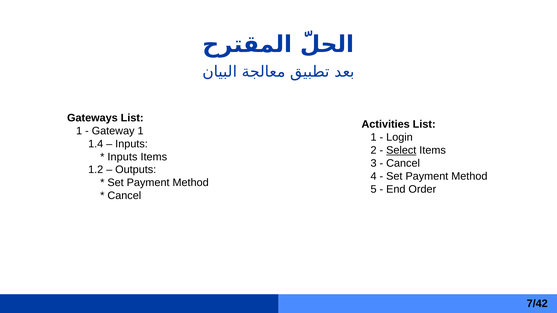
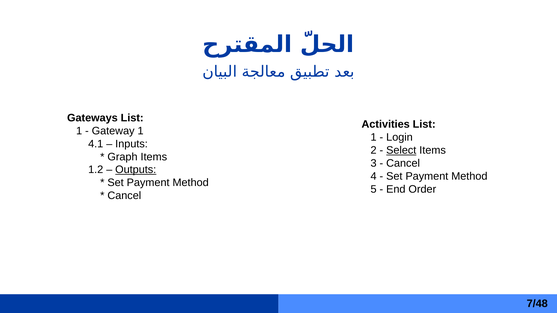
1.4: 1.4 -> 4.1 (96, 144)
Inputs: Inputs -> Graph (123, 157)
Outputs underline: none -> present (136, 170)
7/42: 7/42 -> 7/48 (537, 304)
